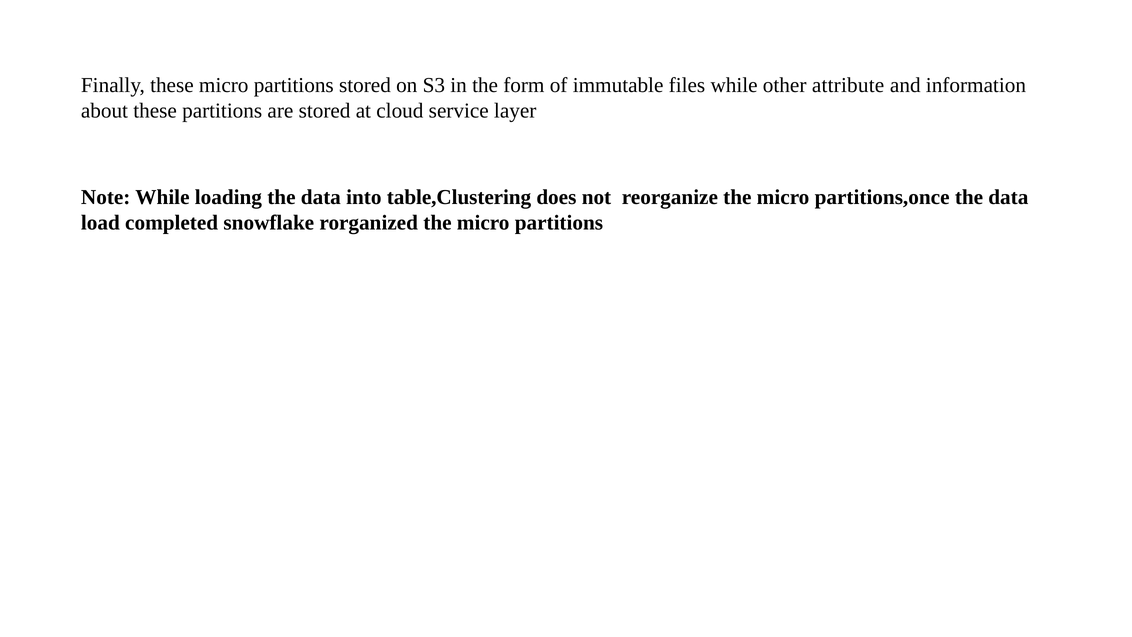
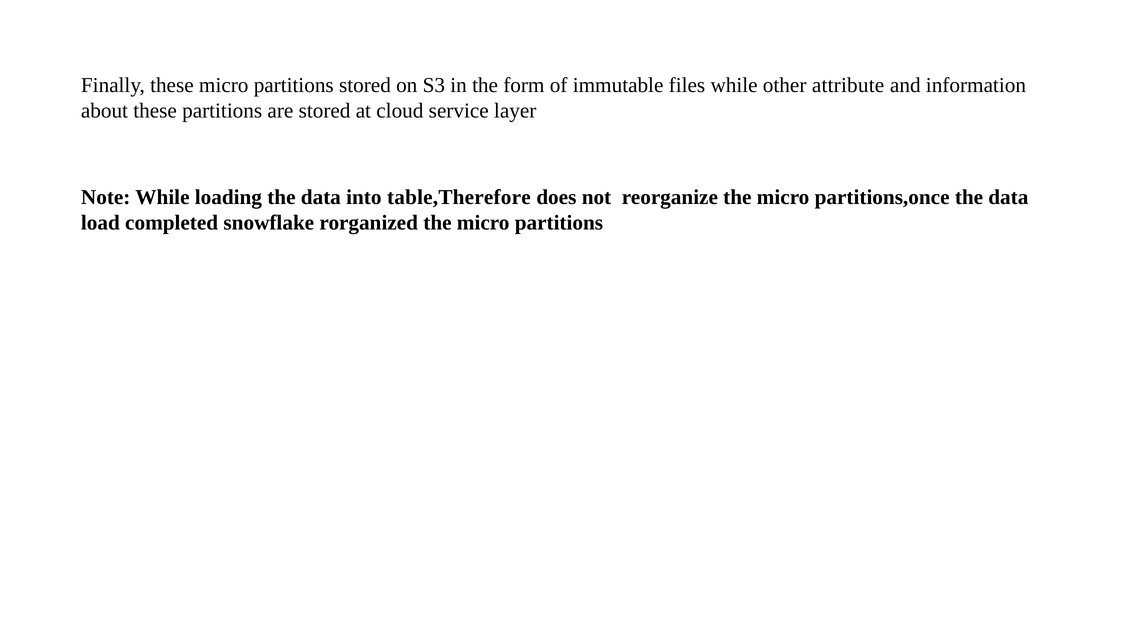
table,Clustering: table,Clustering -> table,Therefore (459, 197)
